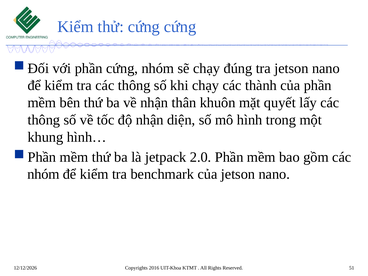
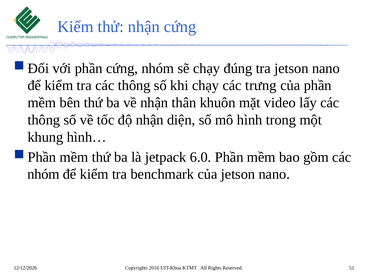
thử cứng: cứng -> nhận (144, 27)
thành: thành -> trưng (261, 85)
quyết: quyết -> video (280, 103)
2.0: 2.0 -> 6.0 (201, 157)
